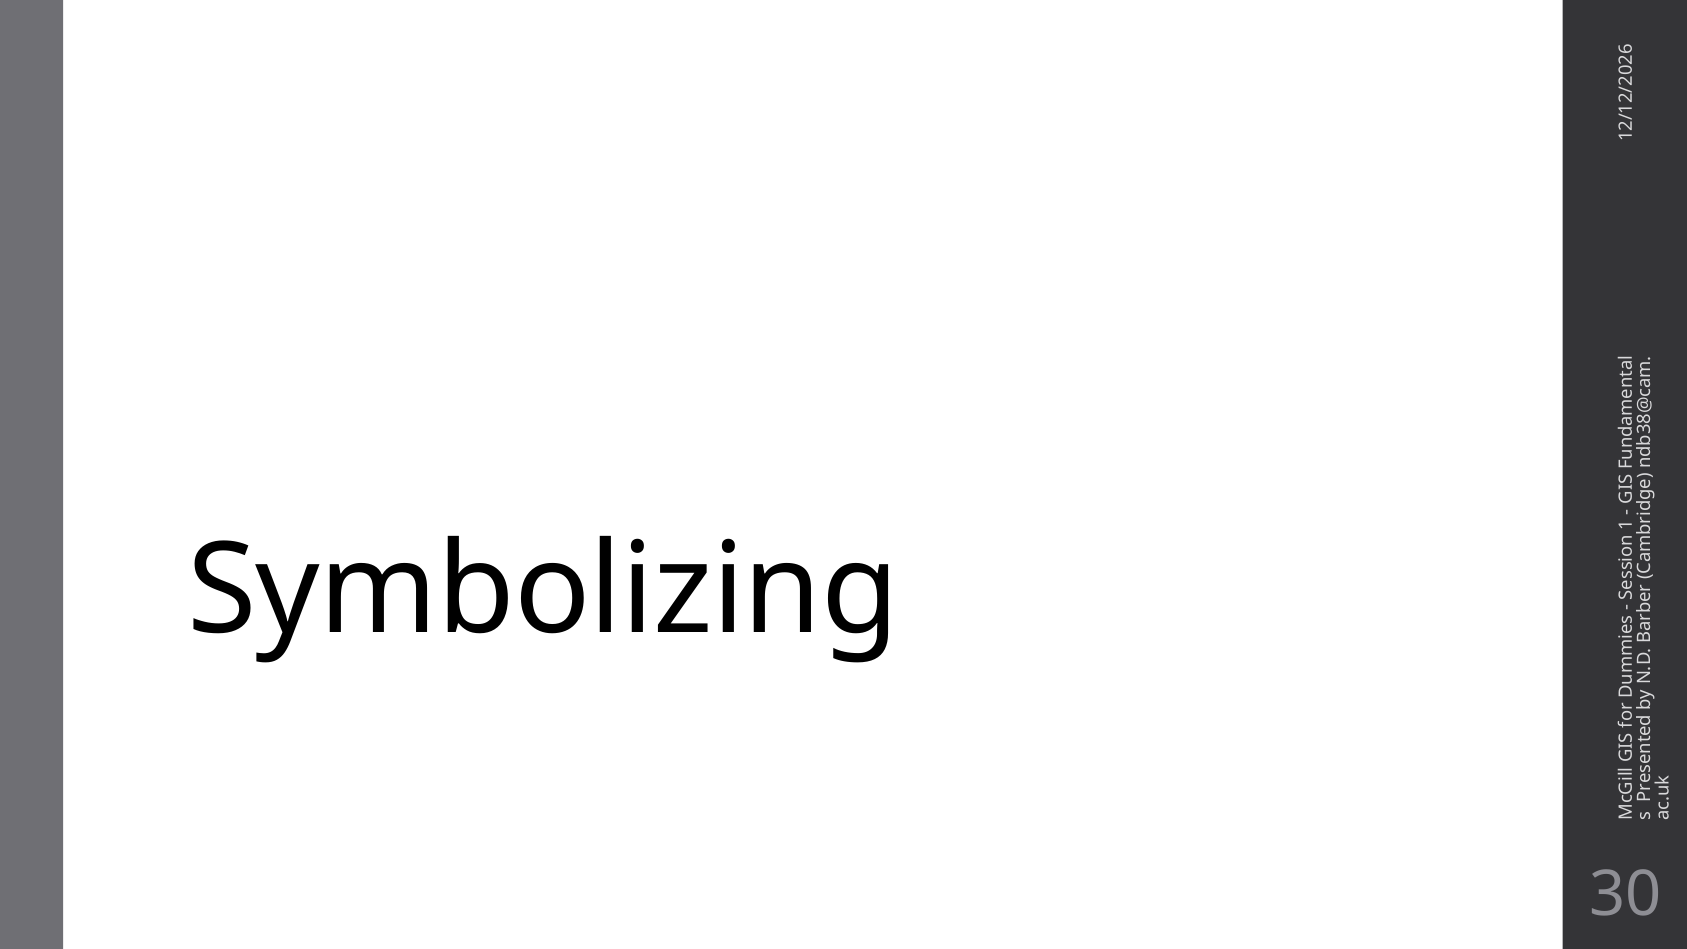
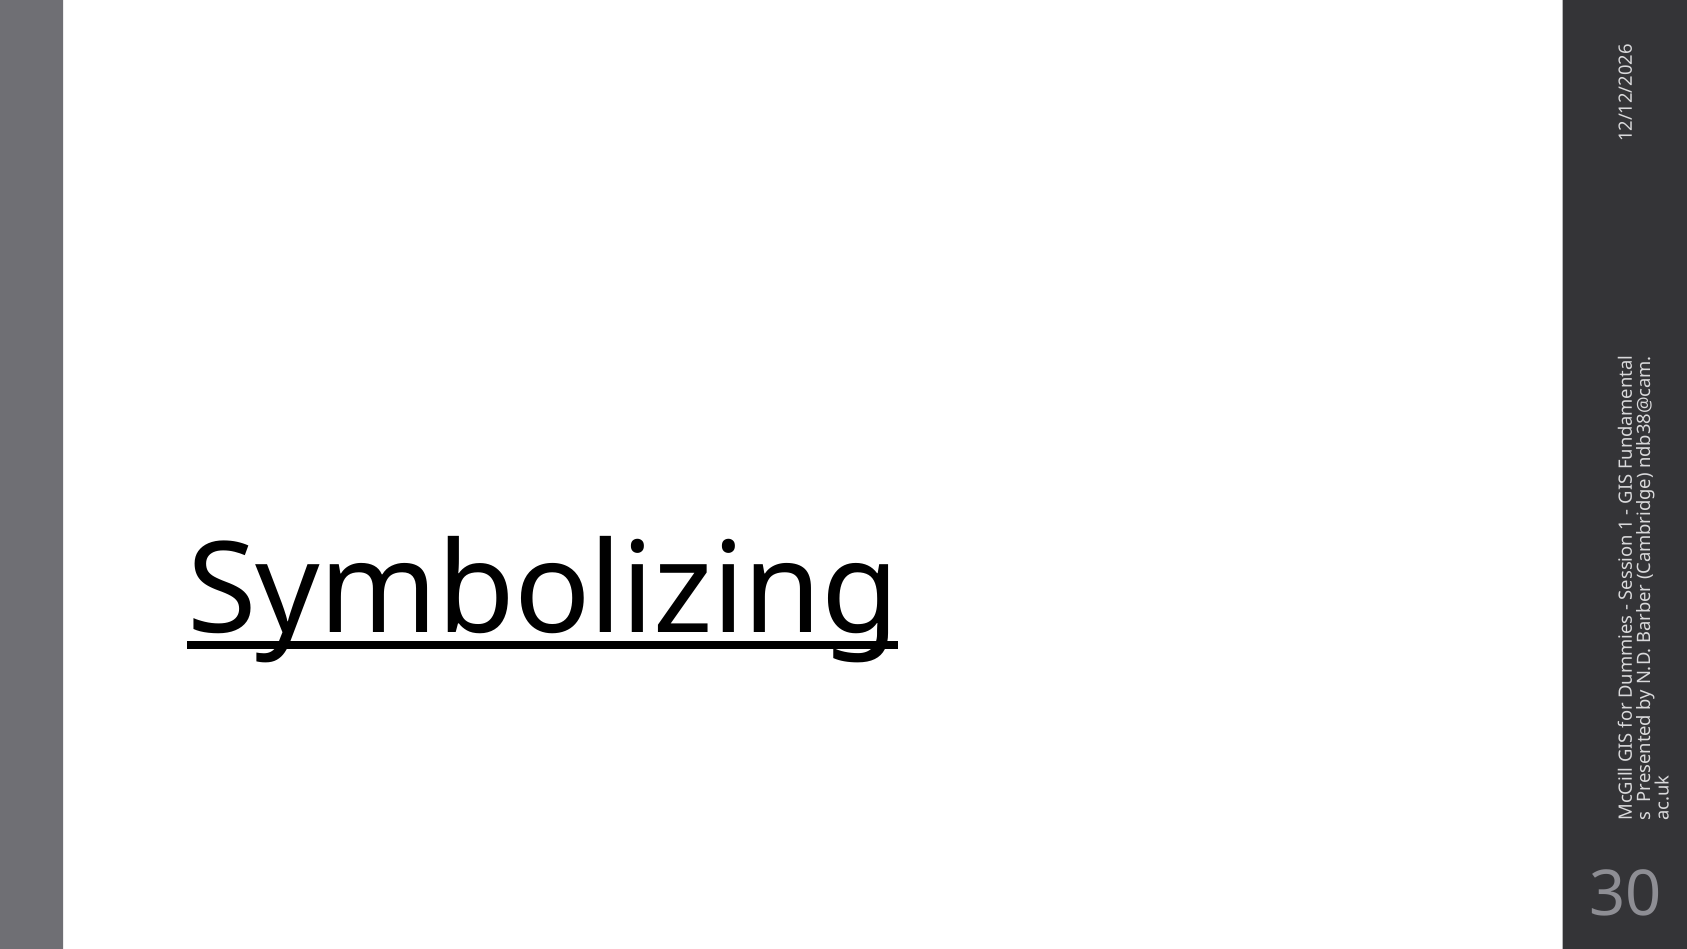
Symbolizing underline: none -> present (543, 590)
